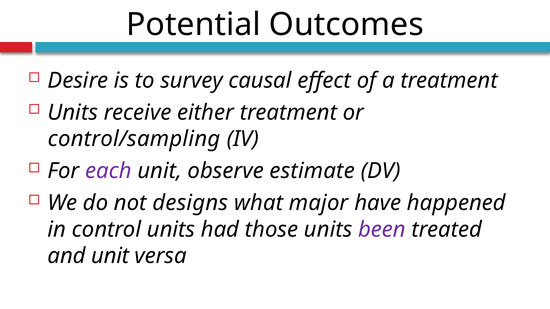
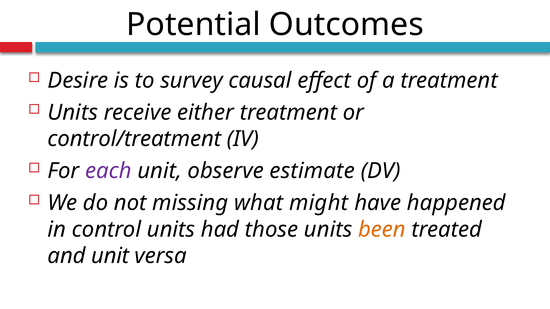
control/sampling: control/sampling -> control/treatment (134, 139)
designs: designs -> missing (190, 203)
major: major -> might (319, 203)
been colour: purple -> orange (382, 230)
